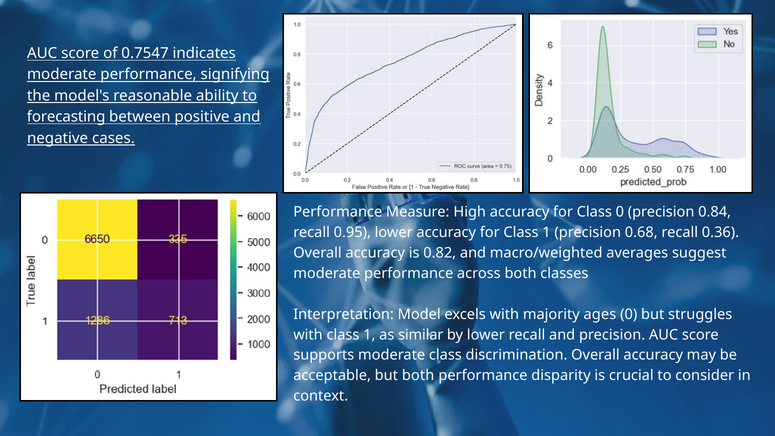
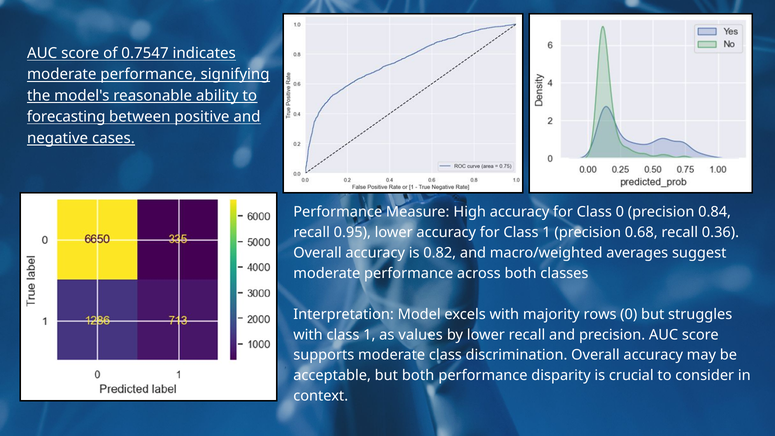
ages: ages -> rows (600, 314)
similar: similar -> values (421, 335)
